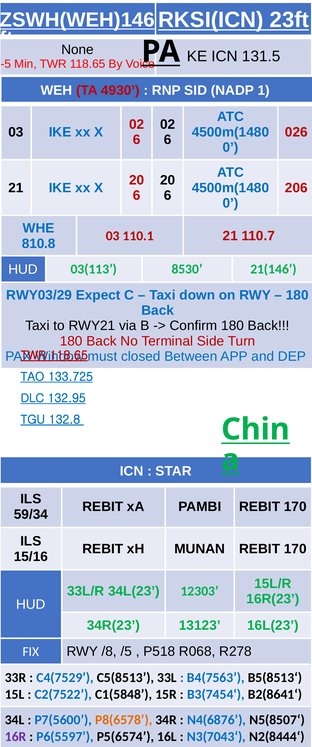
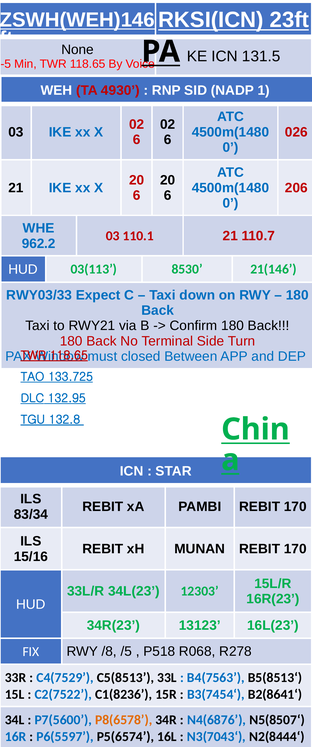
810.8: 810.8 -> 962.2 (39, 243)
RWY03/29: RWY03/29 -> RWY03/33 (39, 295)
59/34: 59/34 -> 83/34 (31, 514)
C1(5848: C1(5848 -> C1(8236 (124, 694)
16R colour: purple -> blue (16, 736)
